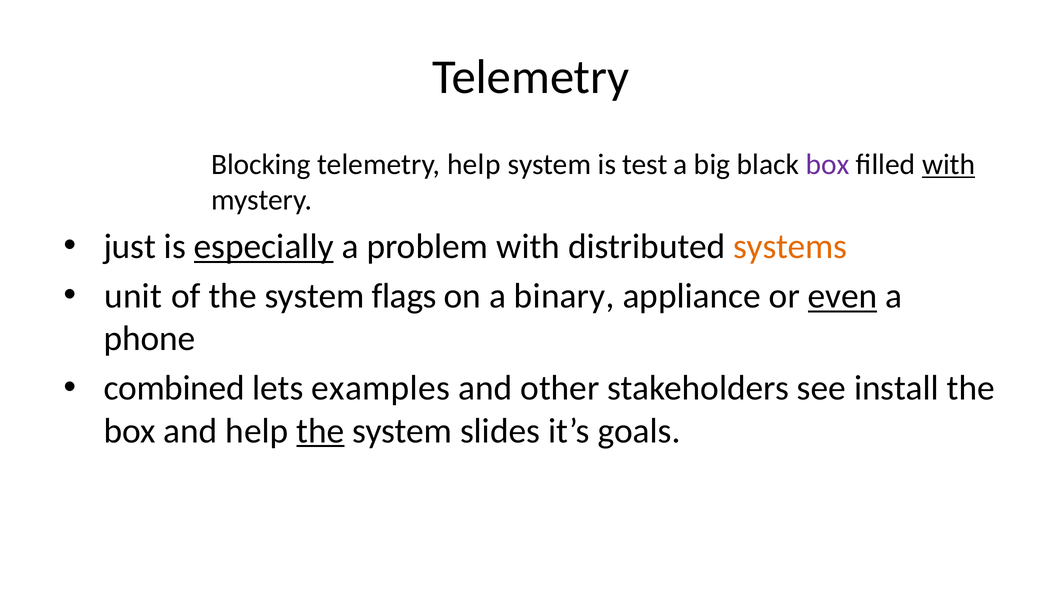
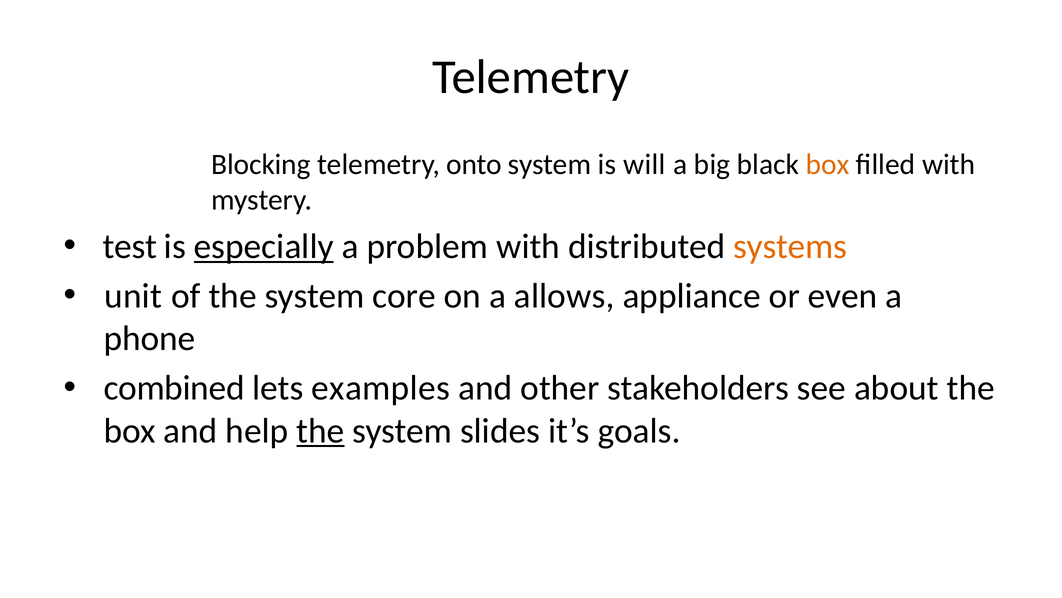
telemetry help: help -> onto (474, 164)
test: test -> will (645, 164)
box colour: purple -> orange (828, 164)
with underline: present -> none (949, 164)
just: just -> test (130, 246)
flags: flags -> core (404, 296)
binary: binary -> allows (564, 296)
even underline: present -> none (843, 296)
install: install -> about (896, 388)
